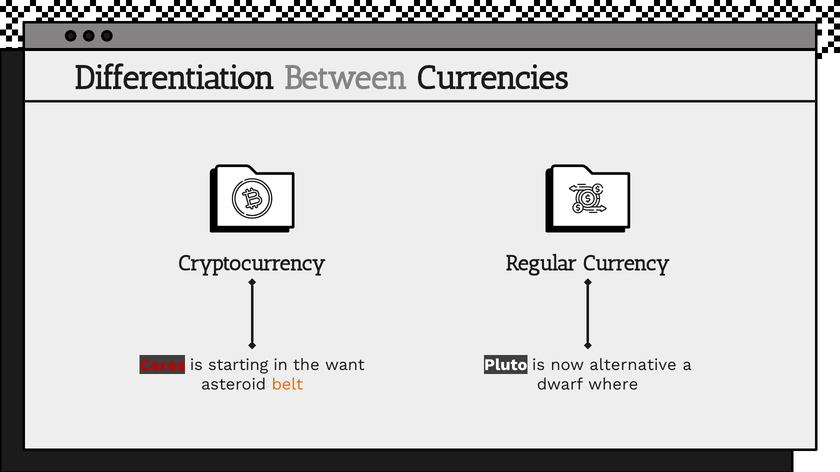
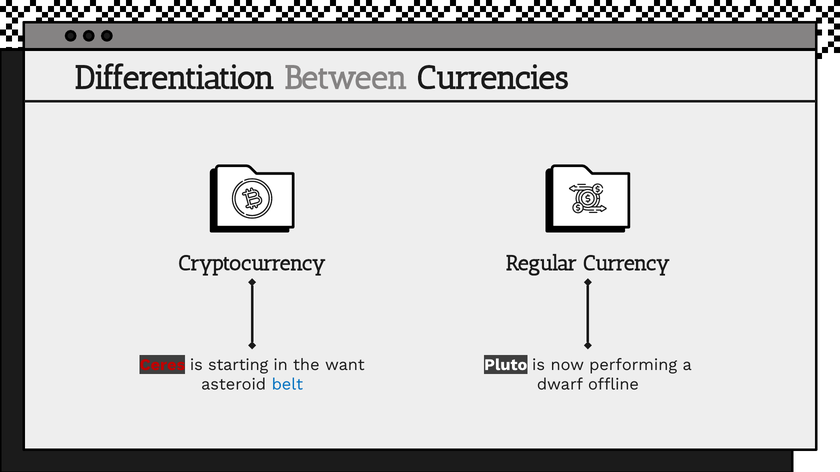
alternative: alternative -> performing (633, 365)
belt colour: orange -> blue (287, 385)
where: where -> offline (613, 385)
